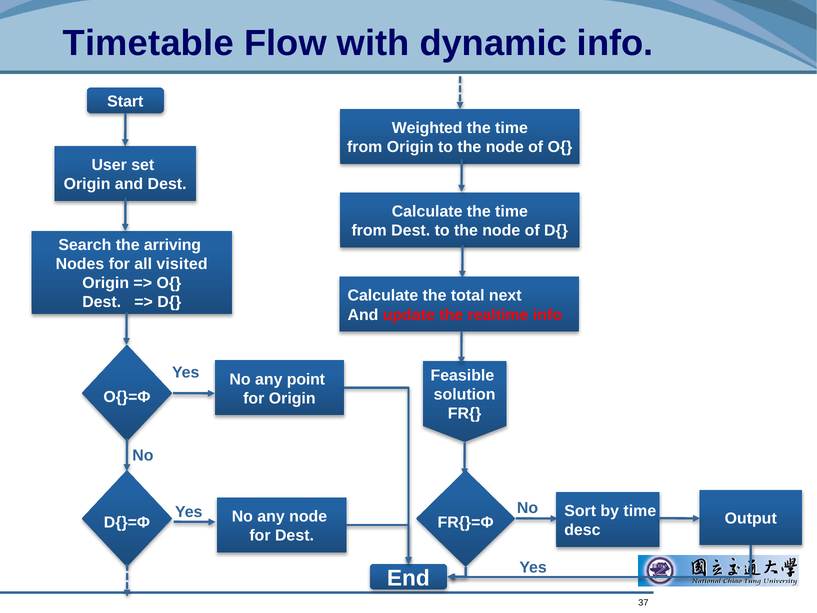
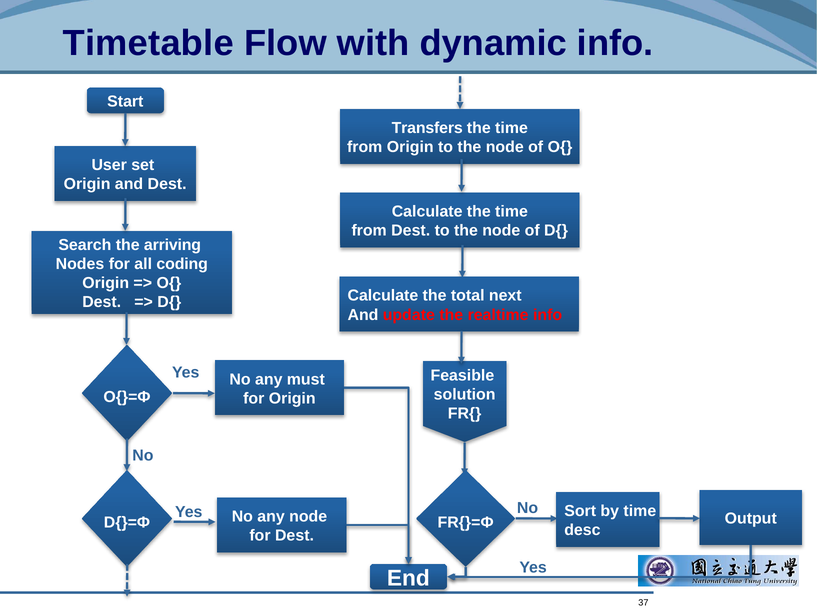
Weighted: Weighted -> Transfers (427, 128)
visited: visited -> coding (182, 264)
point: point -> must (306, 379)
